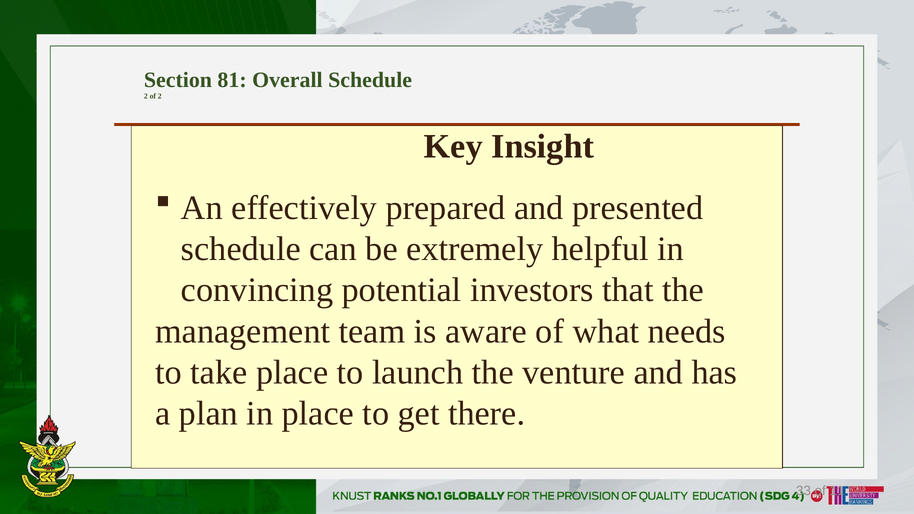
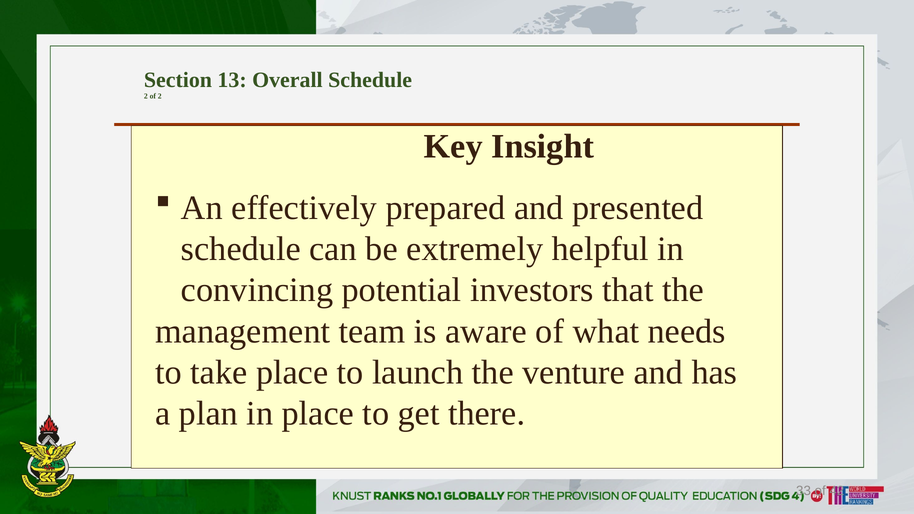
81: 81 -> 13 (232, 80)
11: 11 -> 42 (837, 491)
